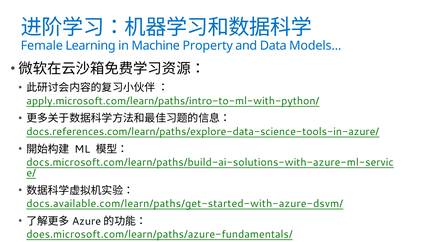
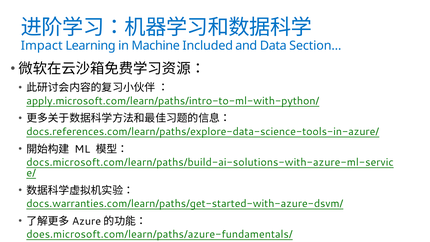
Female: Female -> Impact (42, 46)
Property: Property -> Included (208, 46)
Models…: Models… -> Section… (315, 46)
docs.available.com/learn/paths/get-started-with-azure-dsvm/: docs.available.com/learn/paths/get-started-with-azure-dsvm/ -> docs.warranties.com/learn/paths/get-started-with-azure-dsvm/ (185, 204)
